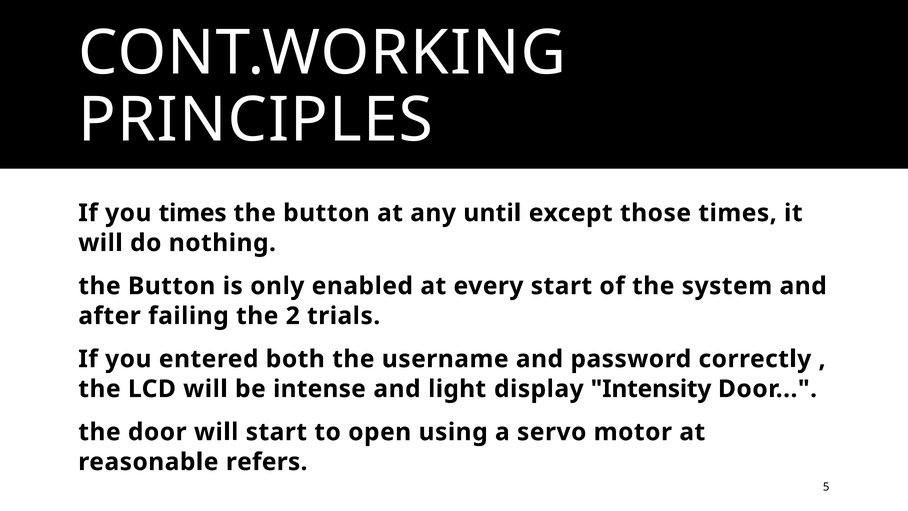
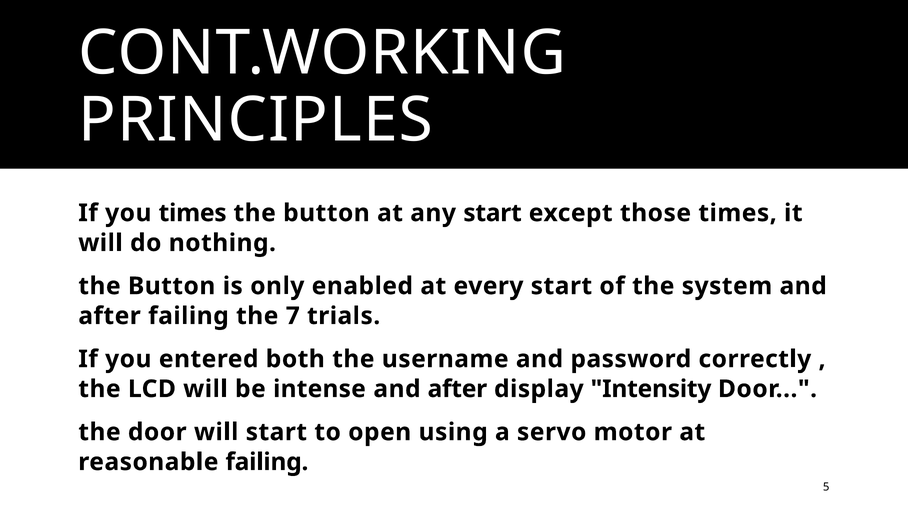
any until: until -> start (493, 213)
2: 2 -> 7 (293, 316)
light: light -> after (457, 389)
reasonable refers: refers -> failing (267, 462)
